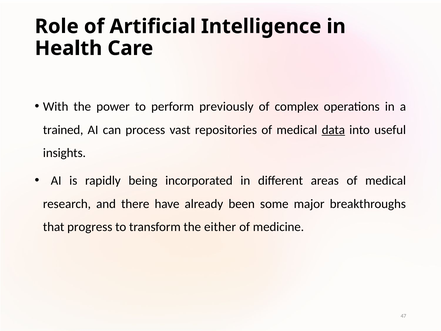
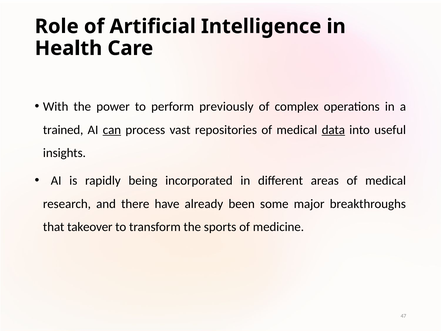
can underline: none -> present (112, 130)
progress: progress -> takeover (90, 227)
either: either -> sports (220, 227)
